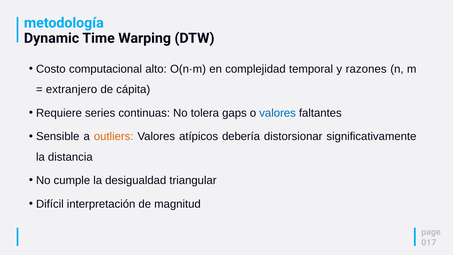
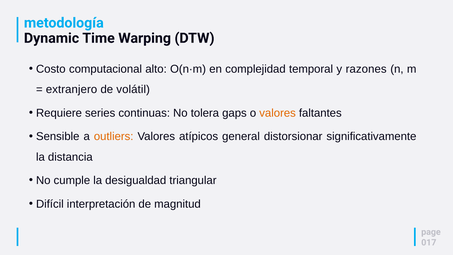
cápita: cápita -> volátil (133, 89)
valores colour: blue -> orange (278, 113)
debería: debería -> general (241, 136)
